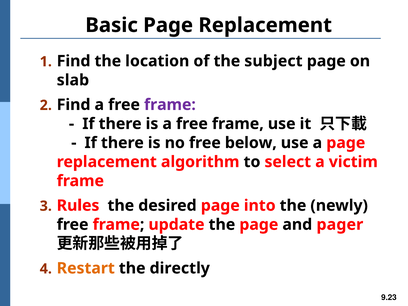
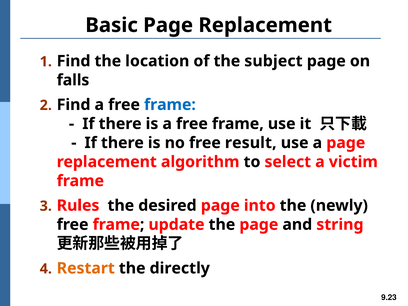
slab: slab -> falls (73, 80)
frame colour: purple -> blue (170, 105)
below: below -> result (251, 143)
pager: pager -> string (340, 225)
